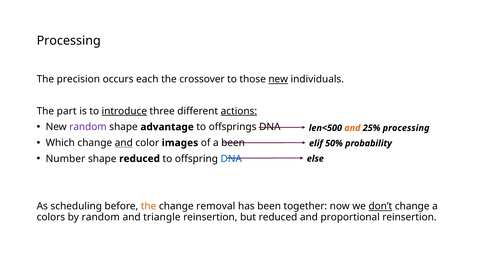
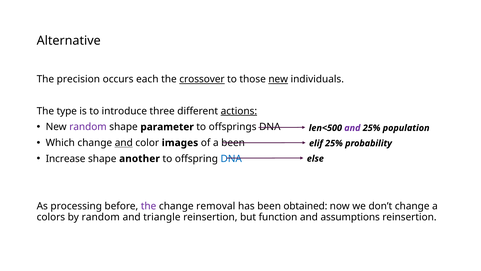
Processing: Processing -> Alternative (69, 40)
crossover underline: none -> present (202, 79)
part: part -> type (67, 111)
introduce underline: present -> none (124, 111)
advantage: advantage -> parameter (167, 127)
and colour: orange -> purple (352, 128)
25% processing: processing -> population (406, 128)
elif 50%: 50% -> 25% (334, 143)
Number: Number -> Increase (66, 158)
shape reduced: reduced -> another (139, 158)
scheduling: scheduling -> processing (76, 206)
the colour: orange -> purple (149, 206)
together: together -> obtained (305, 206)
don’t underline: present -> none (380, 206)
but reduced: reduced -> function (278, 217)
proportional: proportional -> assumptions (350, 217)
